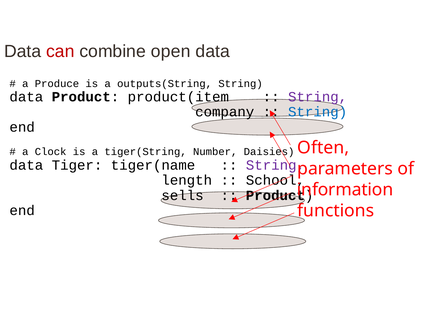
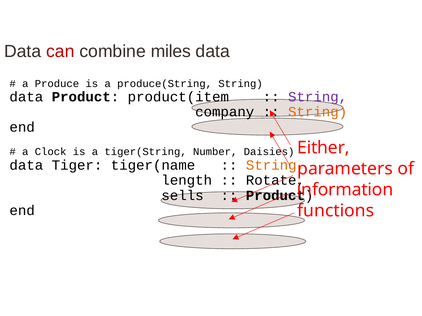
open: open -> miles (171, 52)
outputs(String: outputs(String -> produce(String (165, 84)
String colour: blue -> orange (318, 112)
Often: Often -> Either (323, 148)
String colour: purple -> orange (275, 165)
School: School -> Rotate (275, 181)
